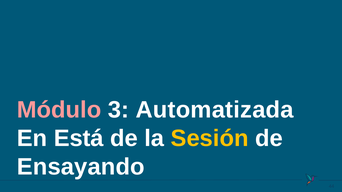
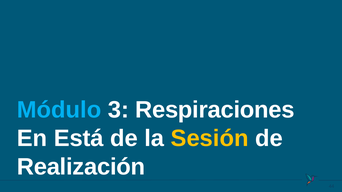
Módulo colour: pink -> light blue (59, 110)
Automatizada: Automatizada -> Respiraciones (215, 110)
Ensayando: Ensayando -> Realización (81, 167)
